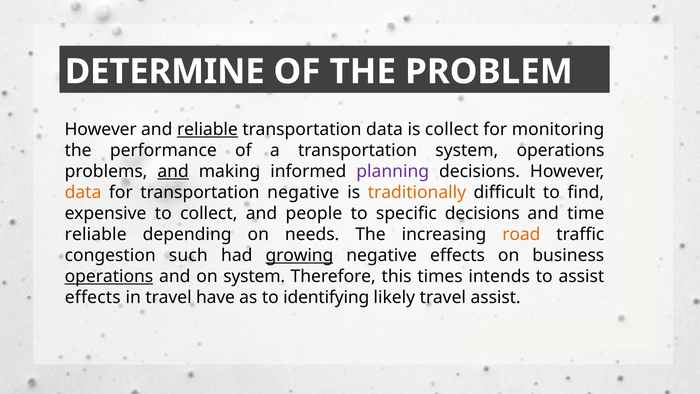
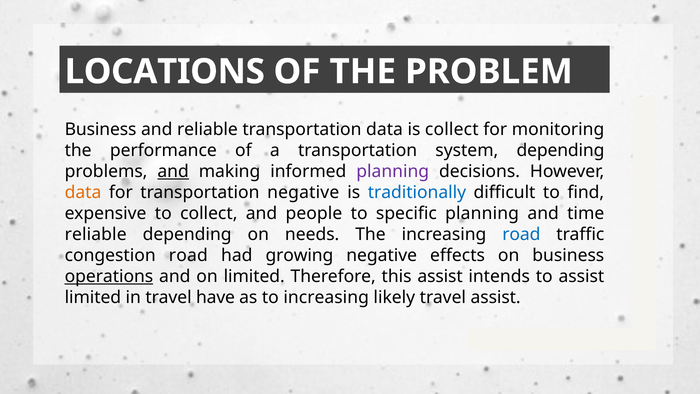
DETERMINE: DETERMINE -> LOCATIONS (165, 72)
However: However -> Business (101, 129)
reliable underline: present -> none (207, 129)
system operations: operations -> depending (561, 150)
traditionally colour: orange -> blue (417, 192)
specific decisions: decisions -> planning (482, 213)
road colour: orange -> blue (521, 234)
congestion such: such -> road (188, 255)
growing underline: present -> none (299, 255)
on system: system -> limited (254, 276)
this times: times -> assist (440, 276)
effects: effects -> limited (93, 297)
to identifying: identifying -> increasing (326, 297)
